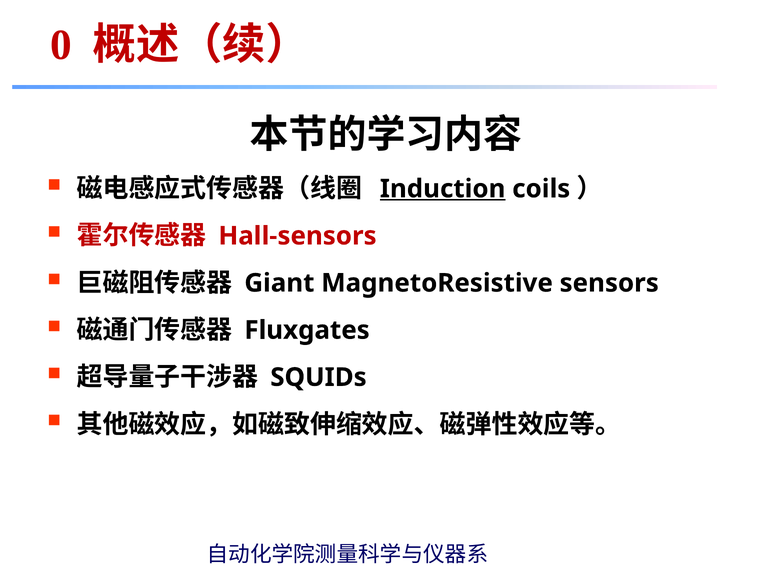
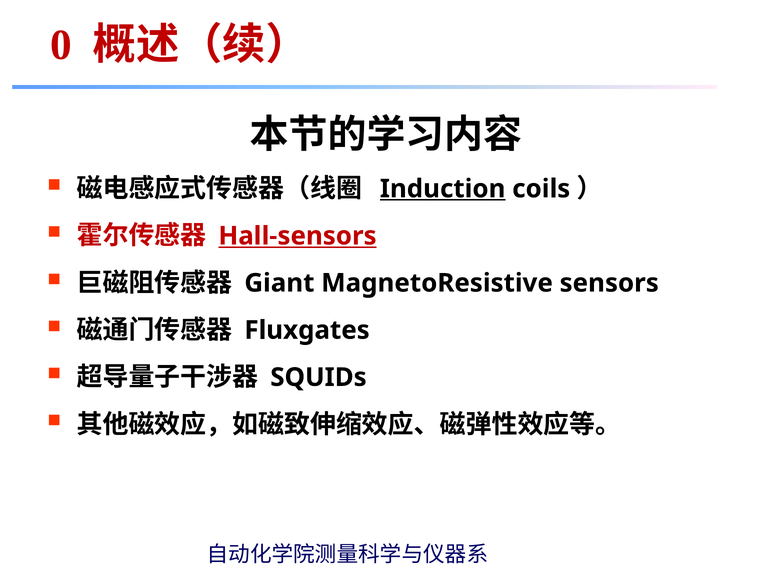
Hall-sensors underline: none -> present (297, 236)
